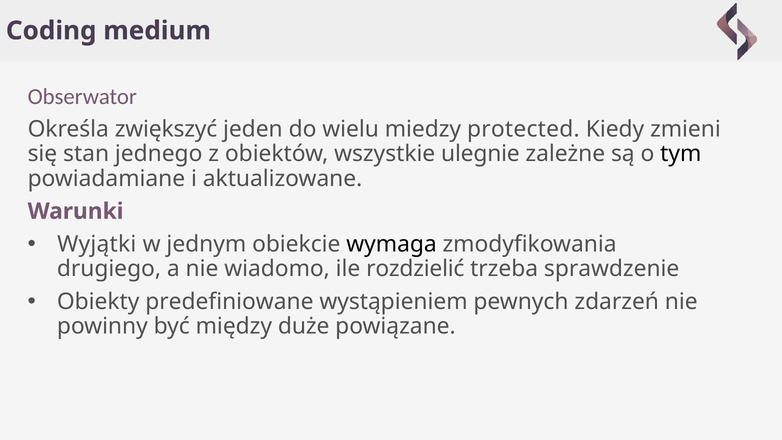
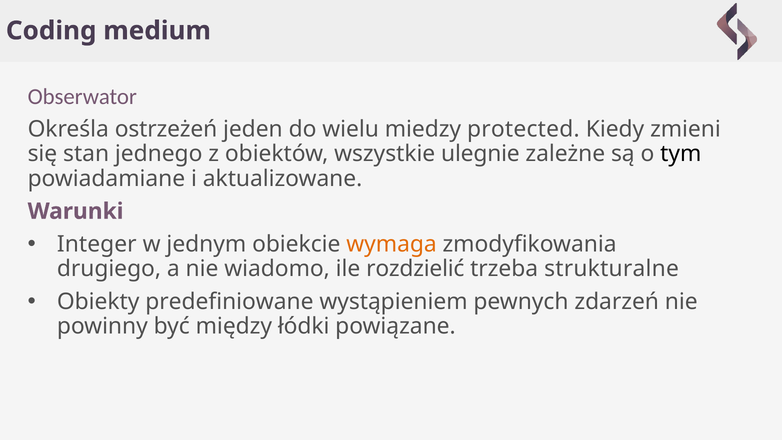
zwiększyć: zwiększyć -> ostrzeżeń (166, 129)
Wyjątki: Wyjątki -> Integer (97, 244)
wymaga colour: black -> orange (392, 244)
sprawdzenie: sprawdzenie -> strukturalne (612, 269)
duże: duże -> łódki (304, 326)
